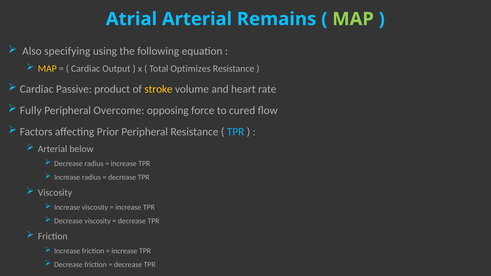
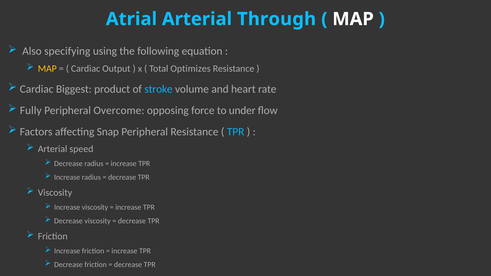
Remains: Remains -> Through (277, 19)
MAP colour: light green -> white (353, 19)
Passive: Passive -> Biggest (74, 89)
stroke colour: yellow -> light blue (159, 89)
cured: cured -> under (242, 110)
Prior: Prior -> Snap (108, 132)
below: below -> speed (81, 149)
